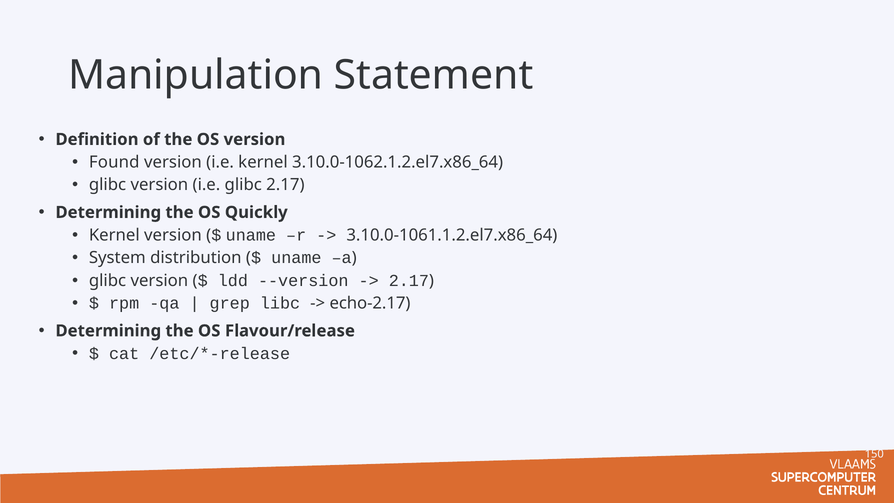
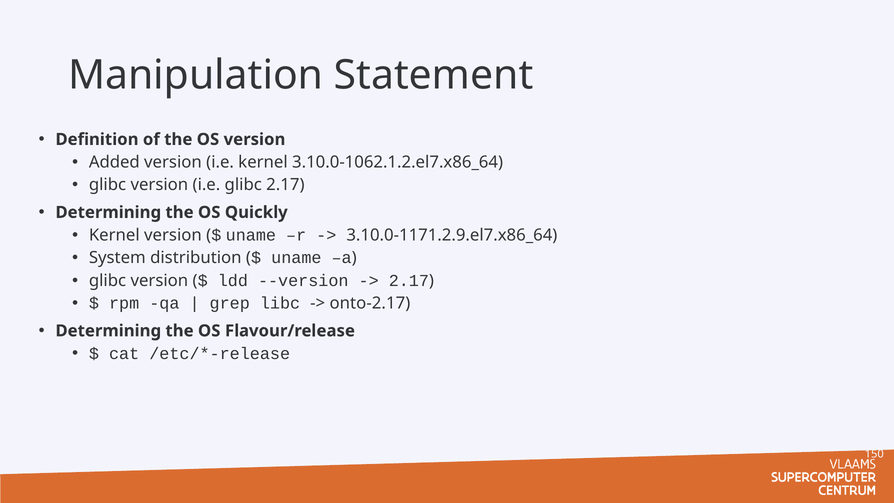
Found: Found -> Added (114, 162)
3.10.0-1061.1.2.el7.x86_64: 3.10.0-1061.1.2.el7.x86_64 -> 3.10.0-1171.2.9.el7.x86_64 (452, 235)
echo-2.17: echo-2.17 -> onto-2.17 (370, 303)
